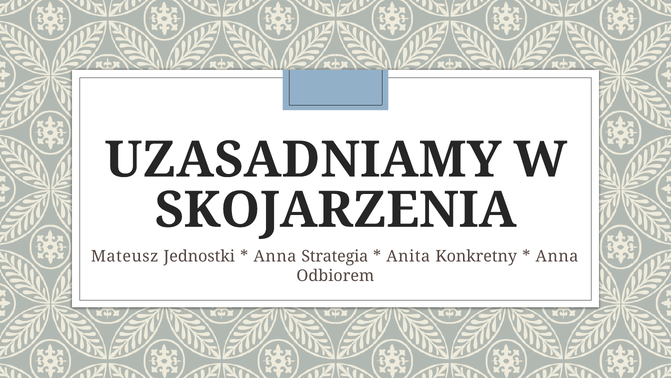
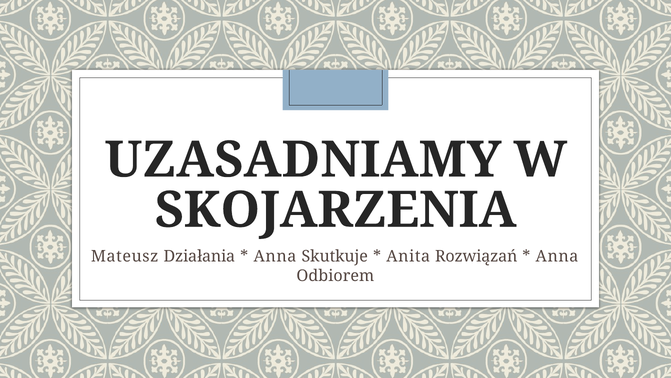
Jednostki: Jednostki -> Działania (199, 256)
Strategia: Strategia -> Skutkuje (335, 256)
Konkretny: Konkretny -> Rozwiązań (476, 256)
